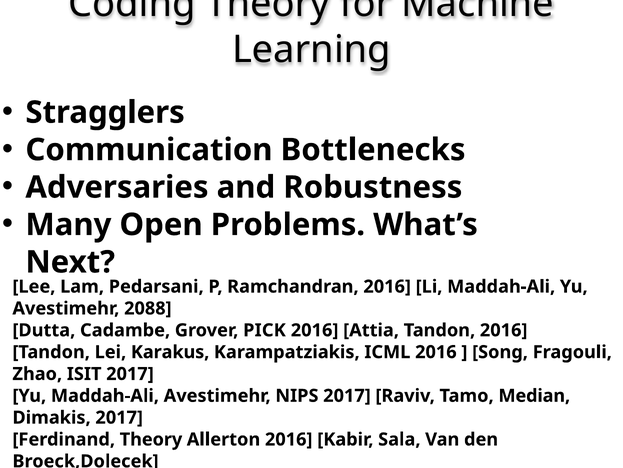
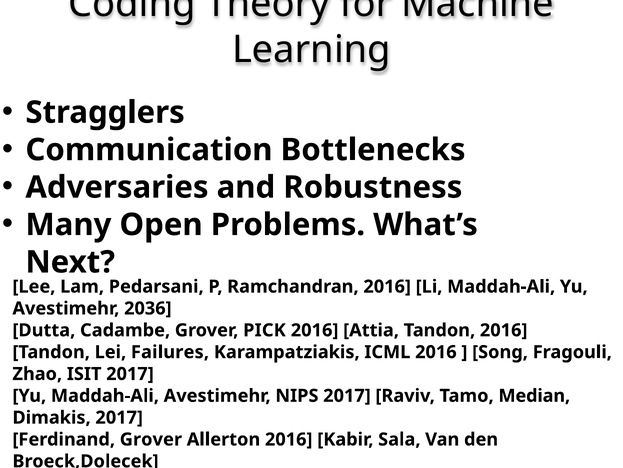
2088: 2088 -> 2036 (148, 308)
Lei Karakus: Karakus -> Failures (170, 352)
Ferdinand Theory: Theory -> Grover (151, 439)
